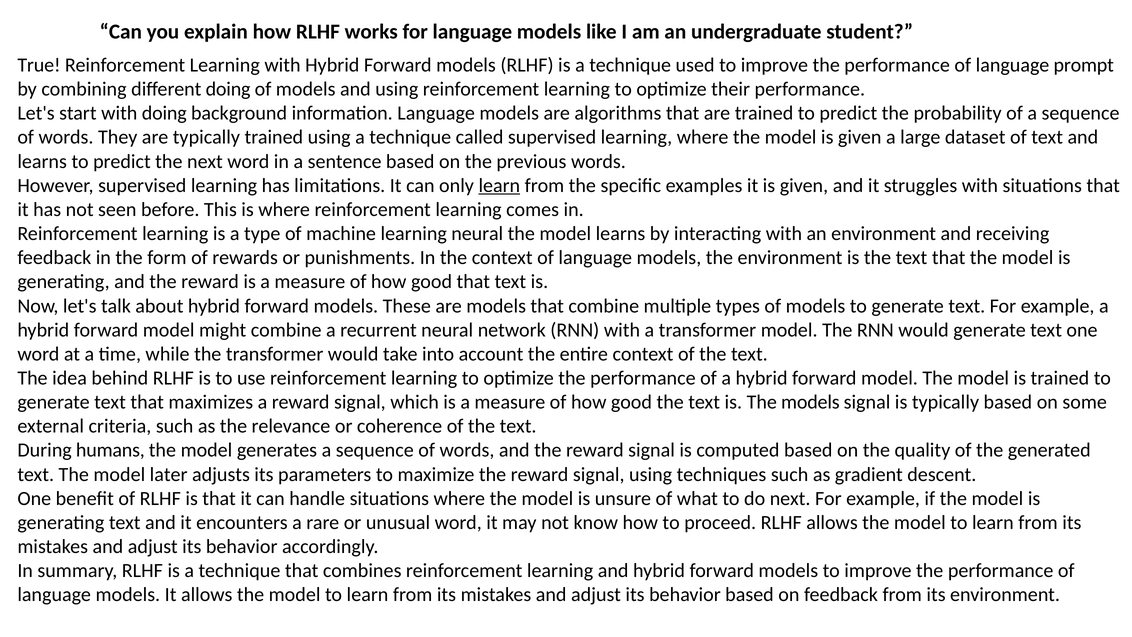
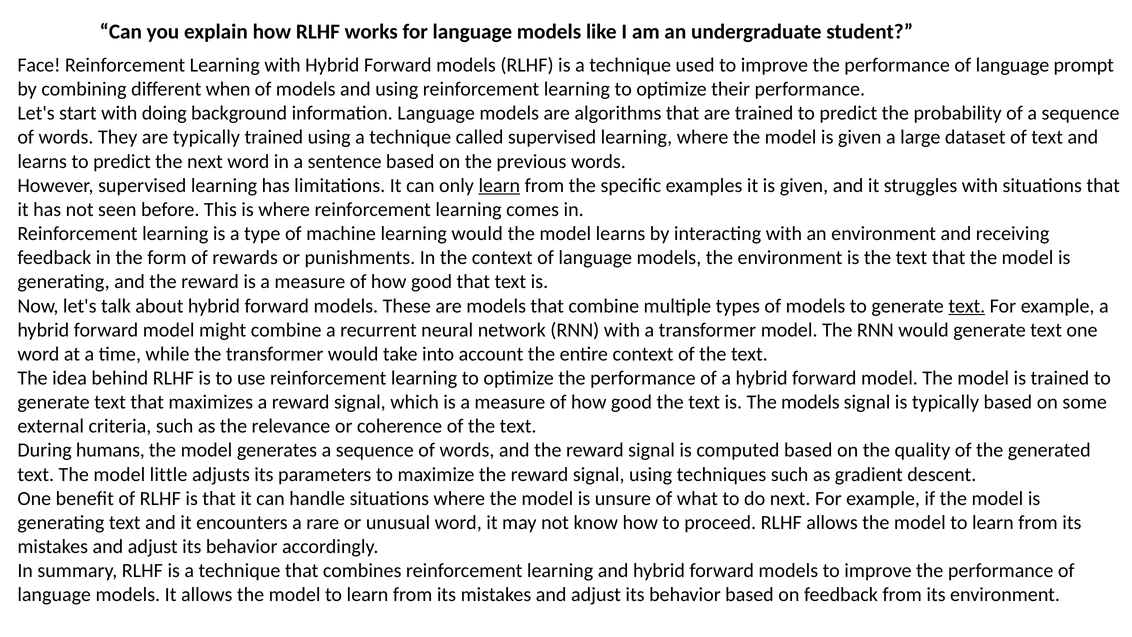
True: True -> Face (39, 65)
different doing: doing -> when (228, 89)
learning neural: neural -> would (477, 234)
text underline: none -> present (967, 306)
later: later -> little (169, 474)
